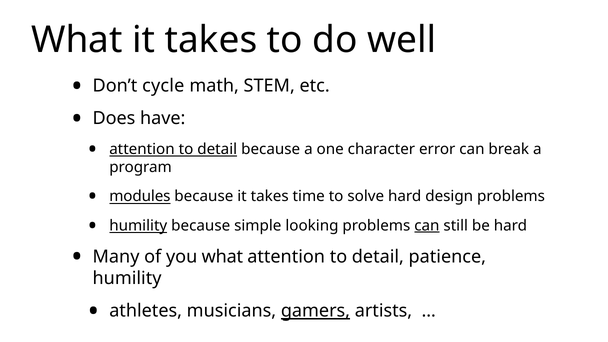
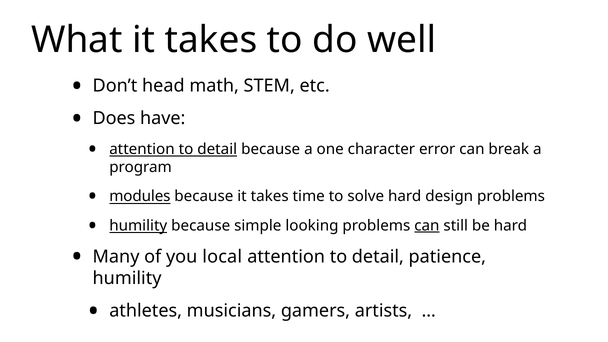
cycle: cycle -> head (163, 86)
you what: what -> local (222, 257)
gamers underline: present -> none (315, 311)
